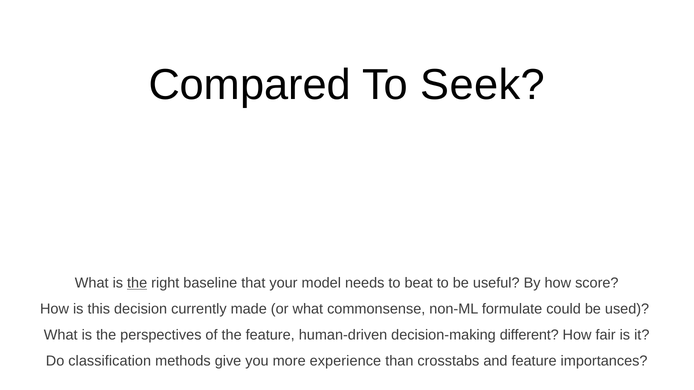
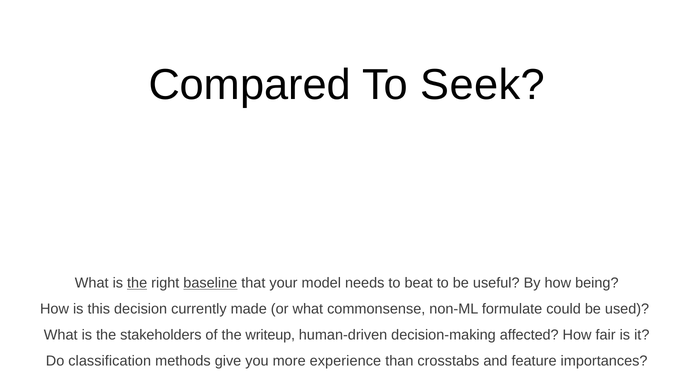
baseline underline: none -> present (210, 283)
score: score -> being (597, 283)
perspectives: perspectives -> stakeholders (161, 335)
the feature: feature -> writeup (270, 335)
different: different -> affected (529, 335)
